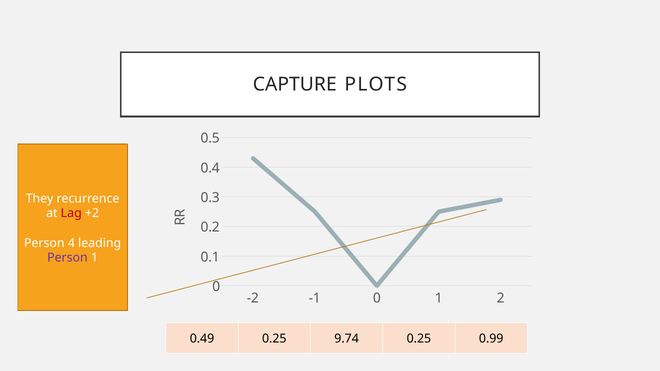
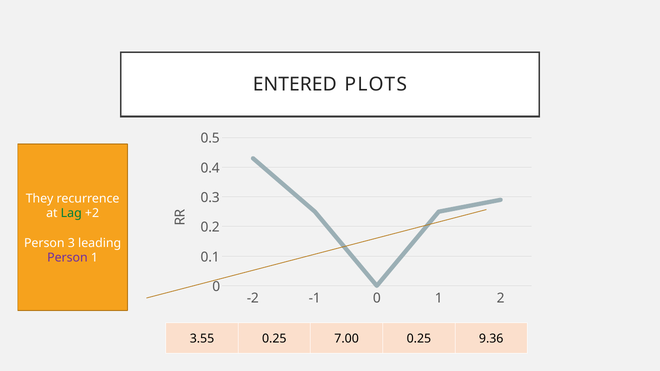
CAPTURE: CAPTURE -> ENTERED (295, 84)
Lag colour: red -> green (71, 213)
4: 4 -> 3 (71, 243)
0.49: 0.49 -> 3.55 (202, 339)
9.74: 9.74 -> 7.00 (347, 339)
0.99: 0.99 -> 9.36 (491, 339)
